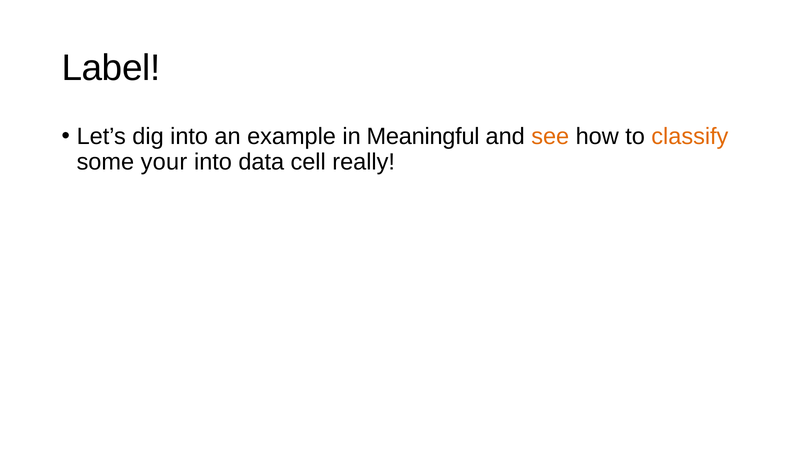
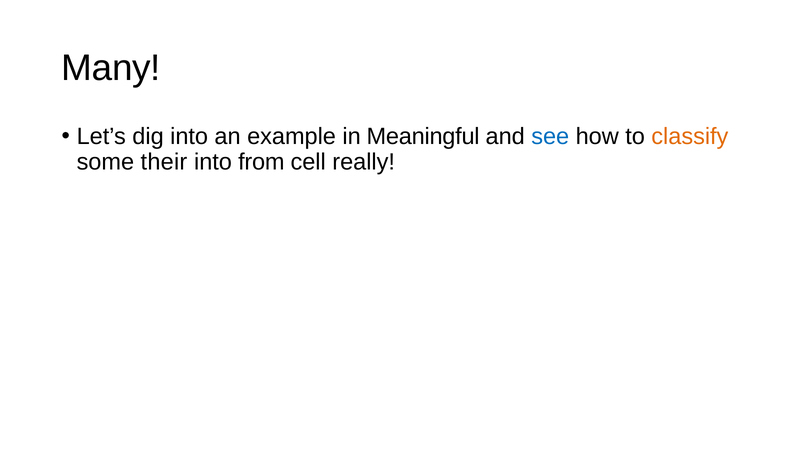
Label: Label -> Many (111, 68)
see colour: orange -> blue (550, 136)
your: your -> their (164, 162)
data: data -> from (261, 162)
